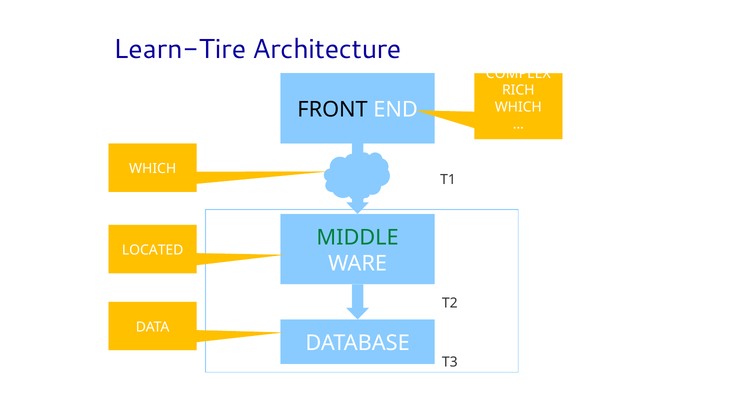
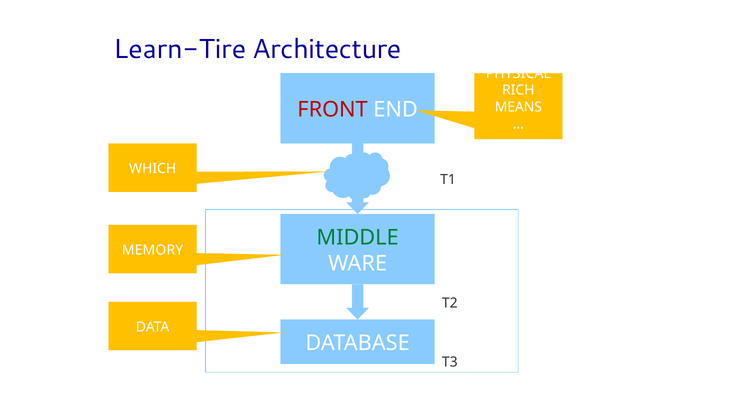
COMPLEX: COMPLEX -> PHYSICAL (518, 74)
WHICH: WHICH -> MEANS (518, 107)
FRONT colour: black -> red (333, 110)
LOCATED: LOCATED -> MEMORY (153, 250)
